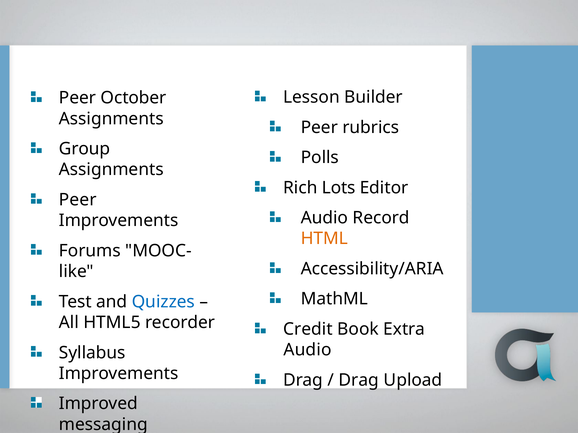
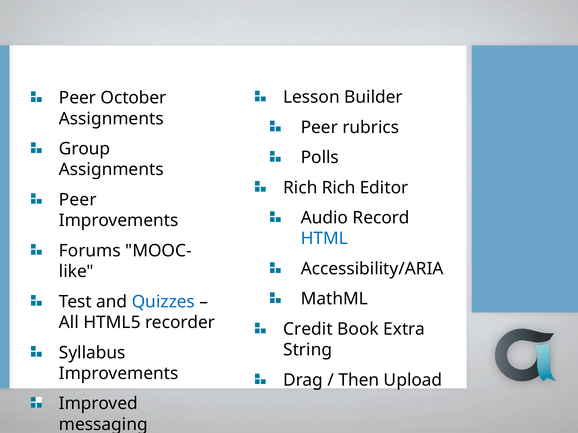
Rich Lots: Lots -> Rich (339, 188)
HTML colour: orange -> blue (324, 239)
Audio: Audio -> String (308, 350)
Drag: Drag -> Then (359, 381)
